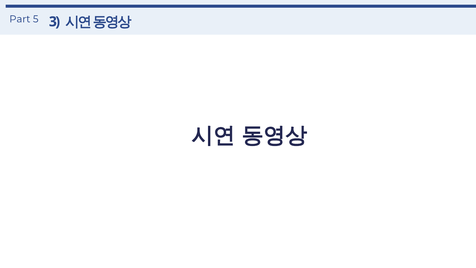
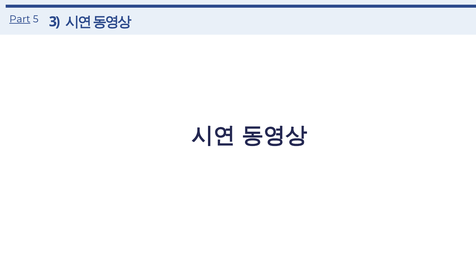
Part underline: none -> present (20, 19)
